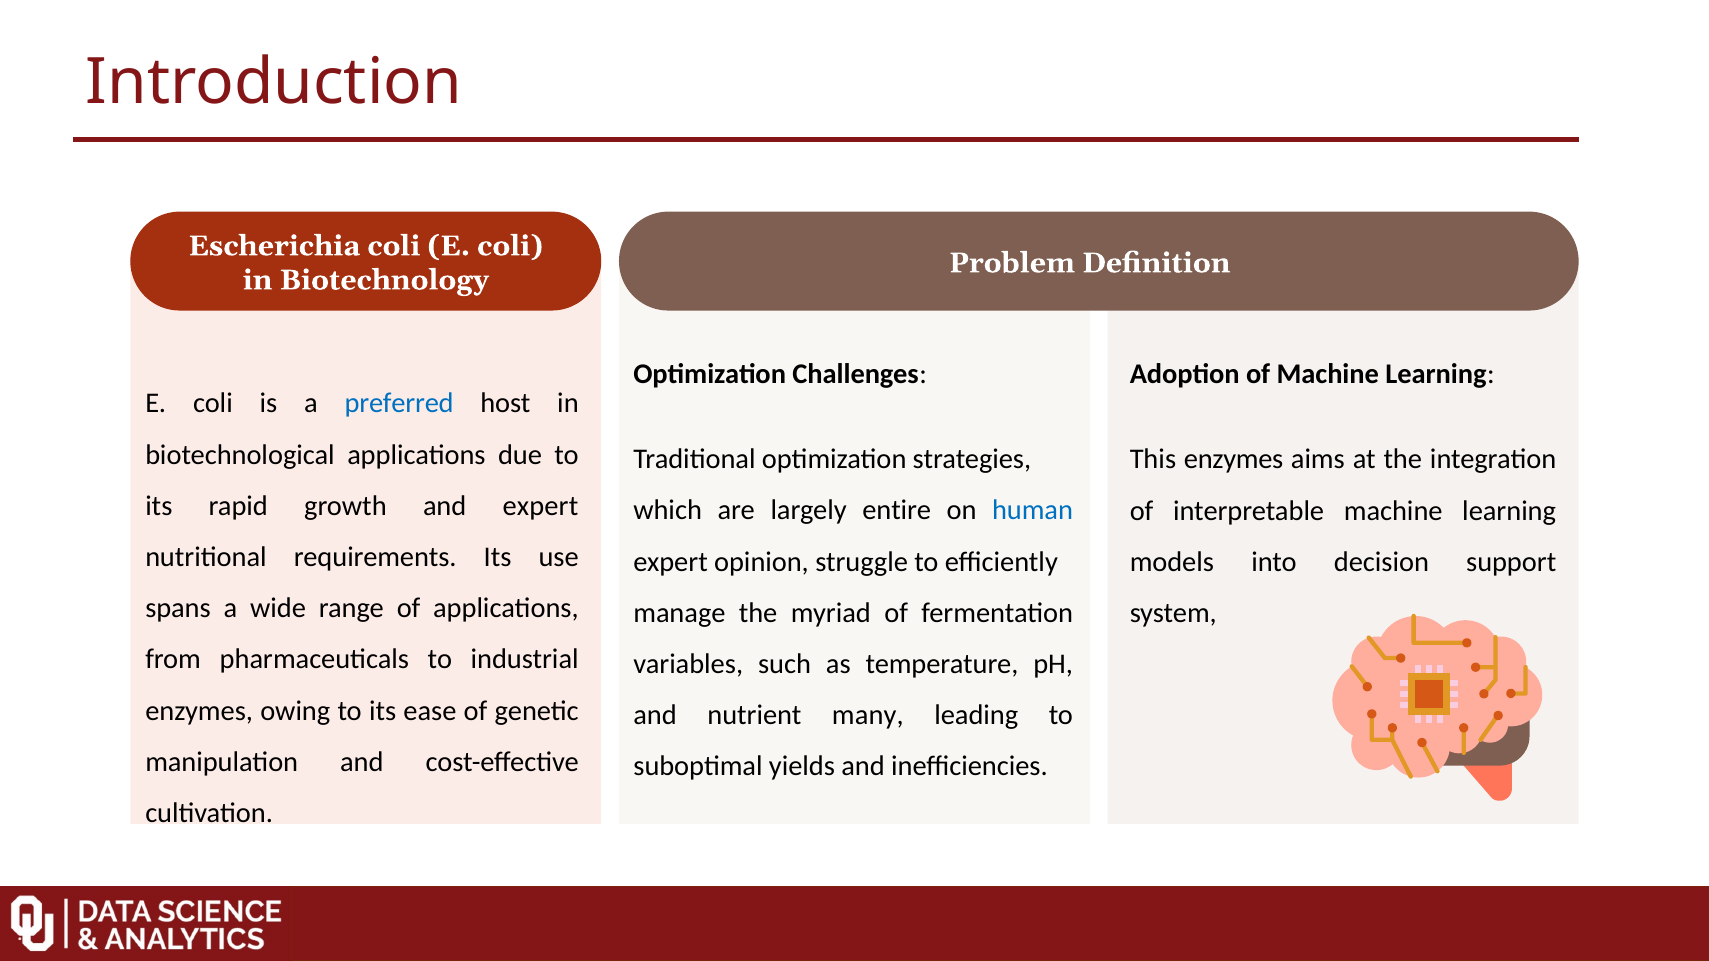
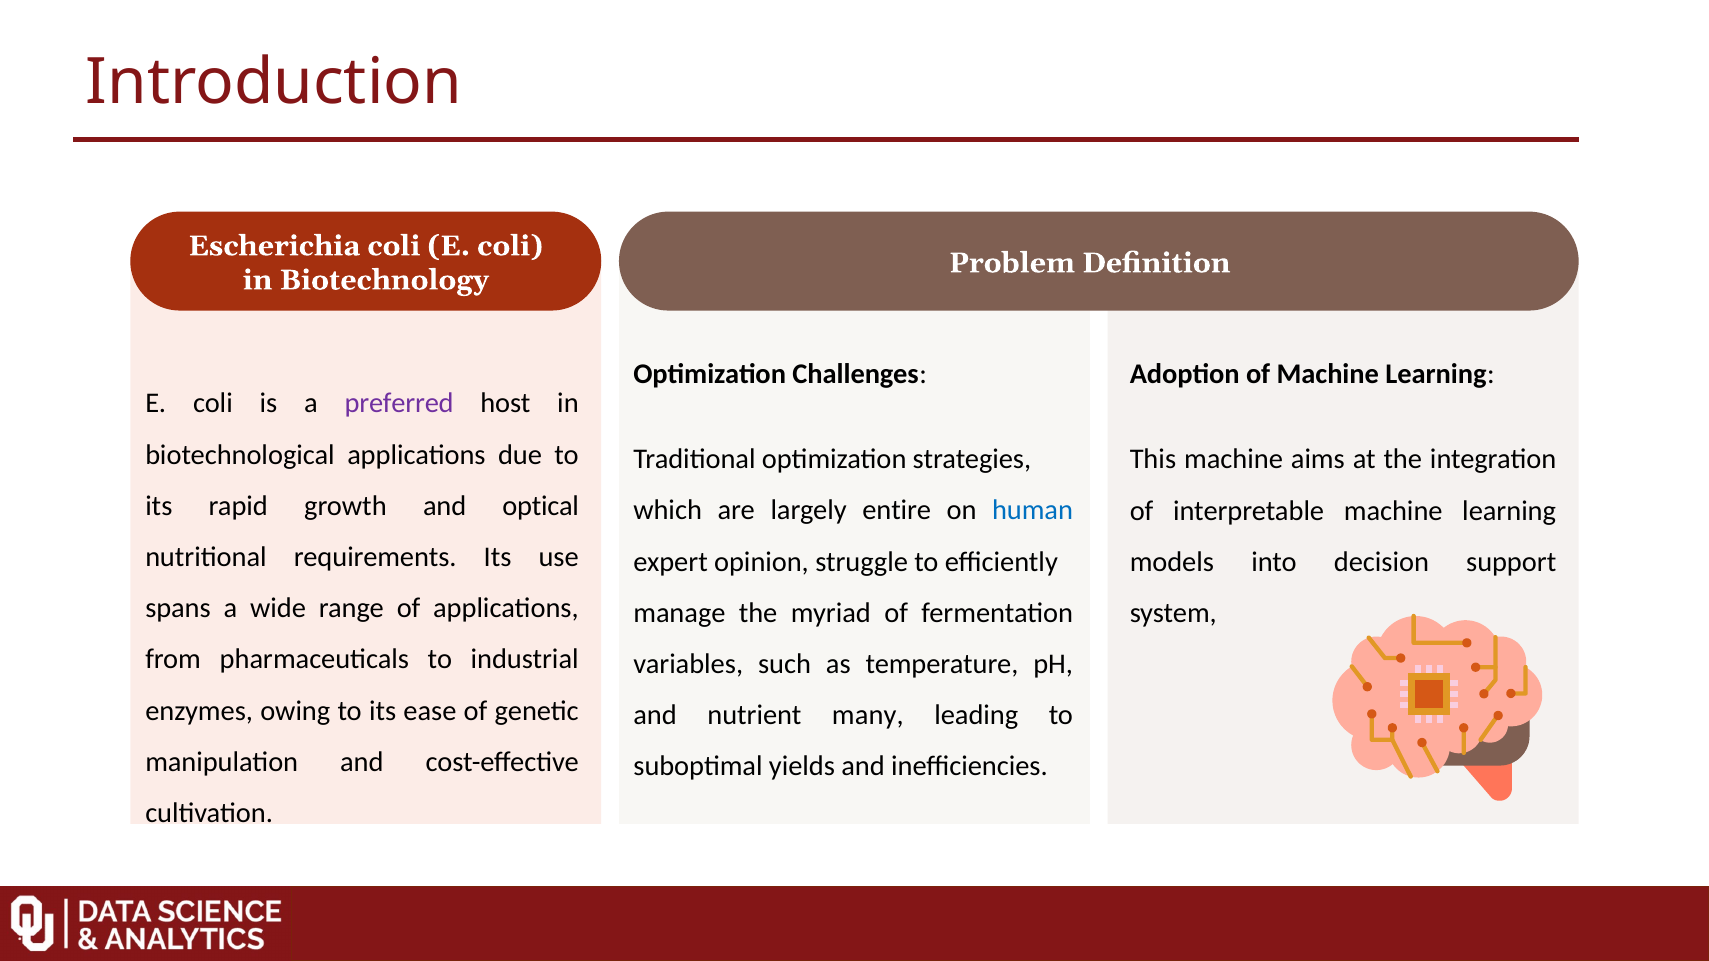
preferred colour: blue -> purple (399, 404)
This enzymes: enzymes -> machine (1233, 460)
and expert: expert -> optical (541, 506)
